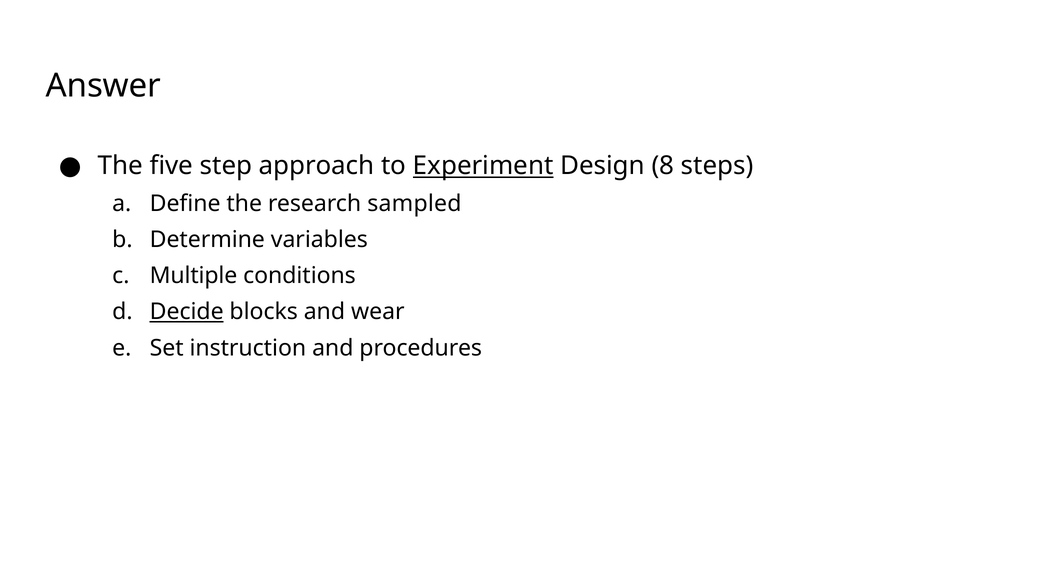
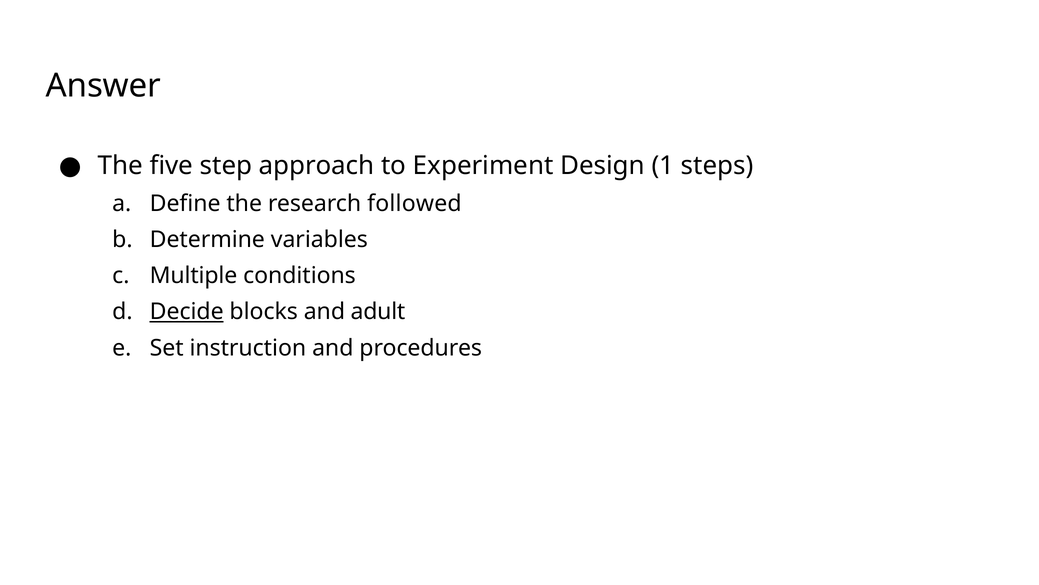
Experiment underline: present -> none (483, 166)
8: 8 -> 1 (663, 166)
sampled: sampled -> followed (414, 204)
wear: wear -> adult (378, 312)
